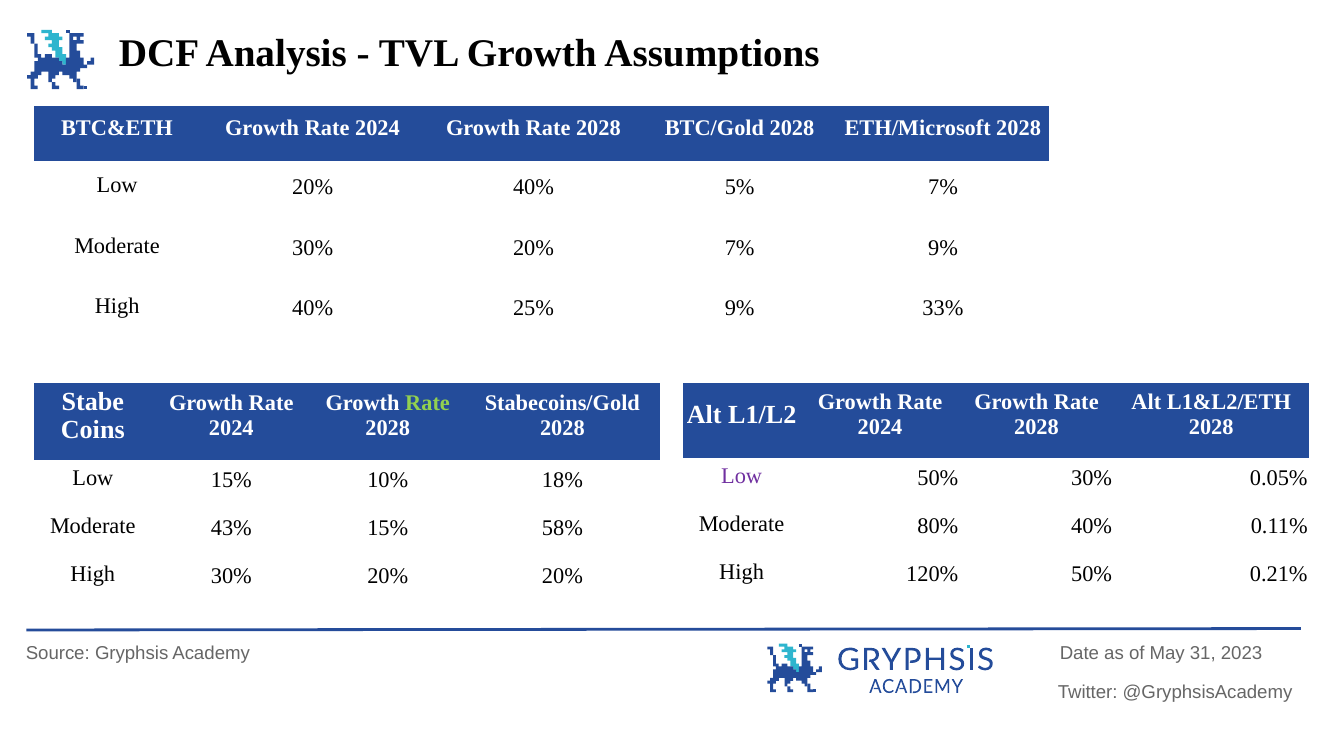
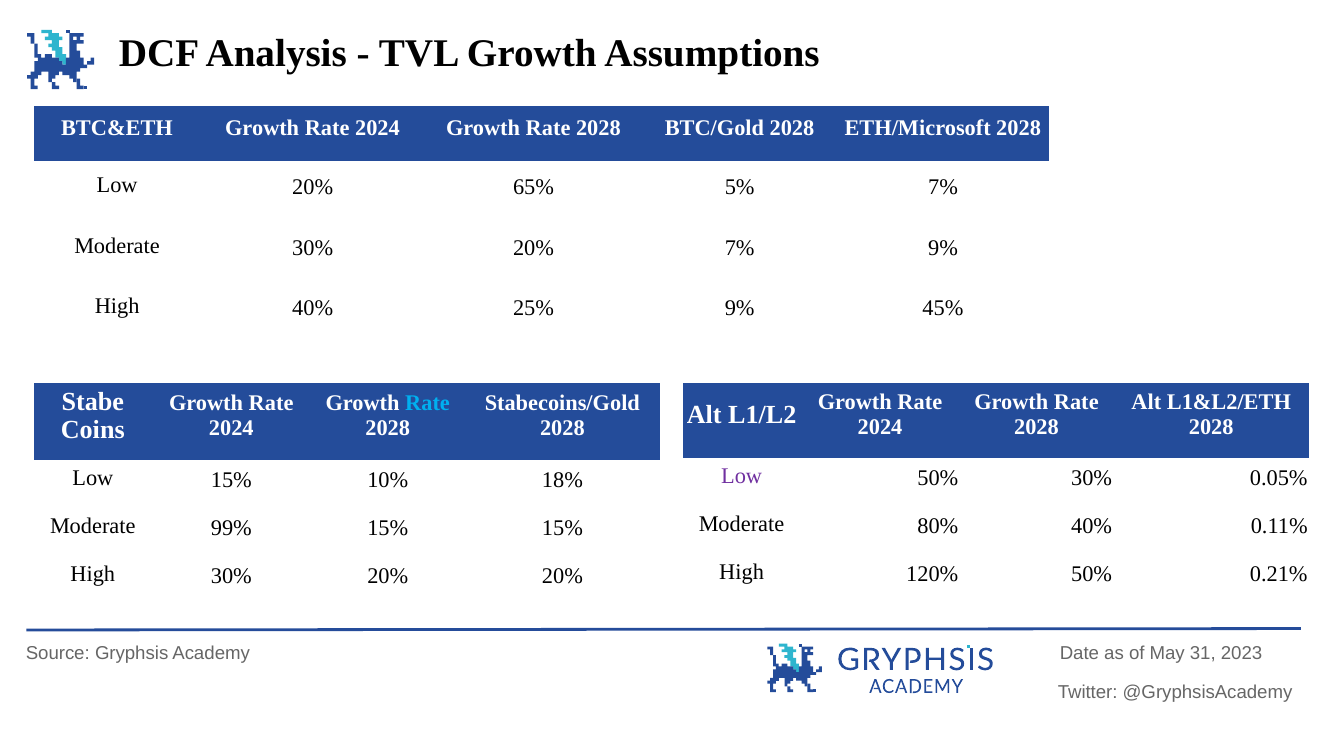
20% 40%: 40% -> 65% (534, 187)
33%: 33% -> 45% (943, 309)
Rate colour: light green -> light blue (428, 404)
43%: 43% -> 99% (231, 529)
15% 58%: 58% -> 15% (562, 529)
